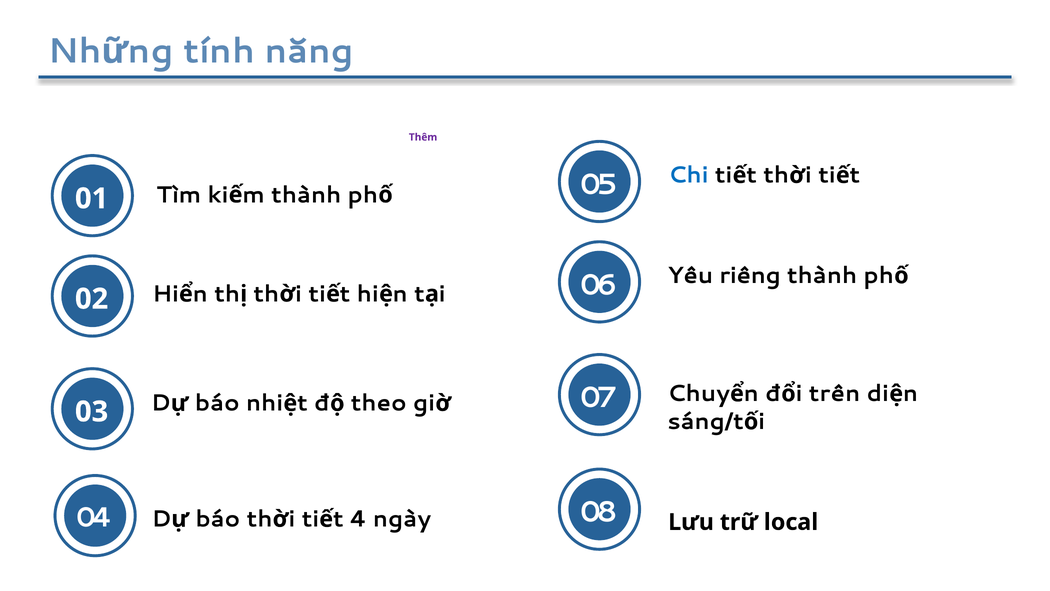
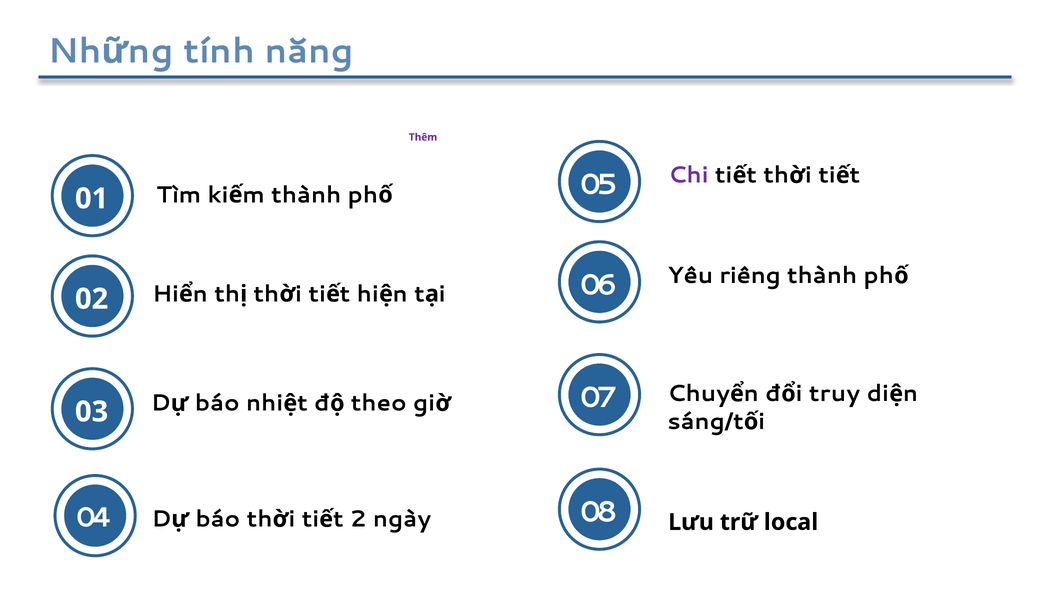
Chi colour: blue -> purple (688, 175)
trên: trên -> truy (834, 394)
4: 4 -> 2 (358, 519)
